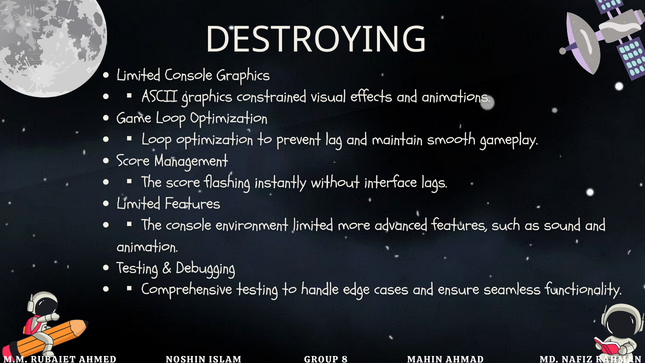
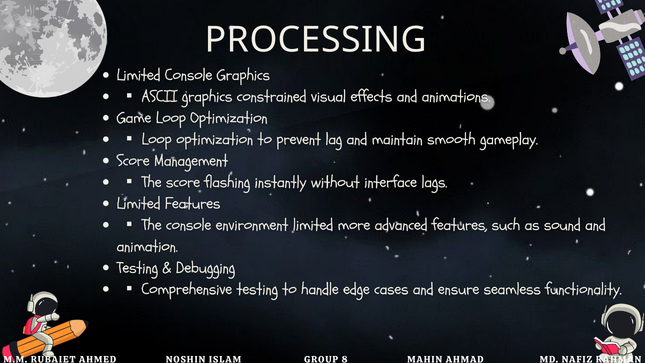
DESTROYING: DESTROYING -> PROCESSING (316, 40)
